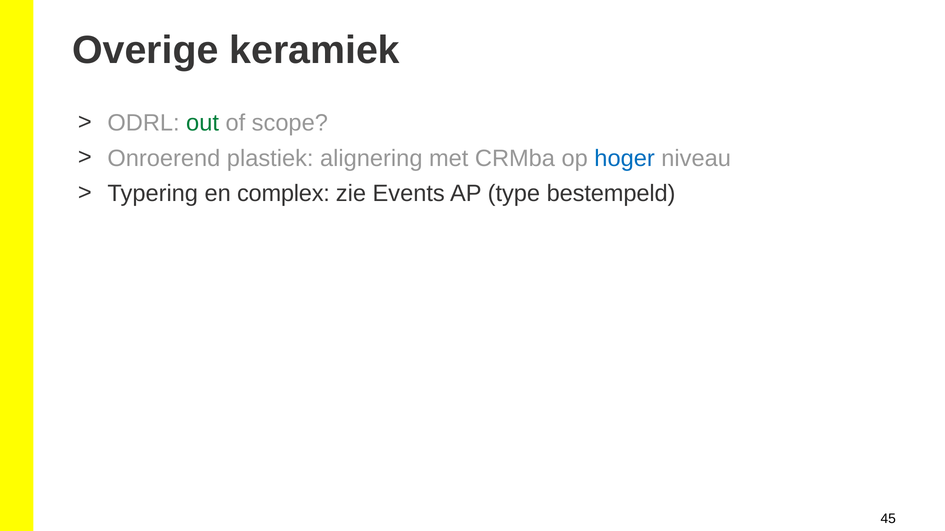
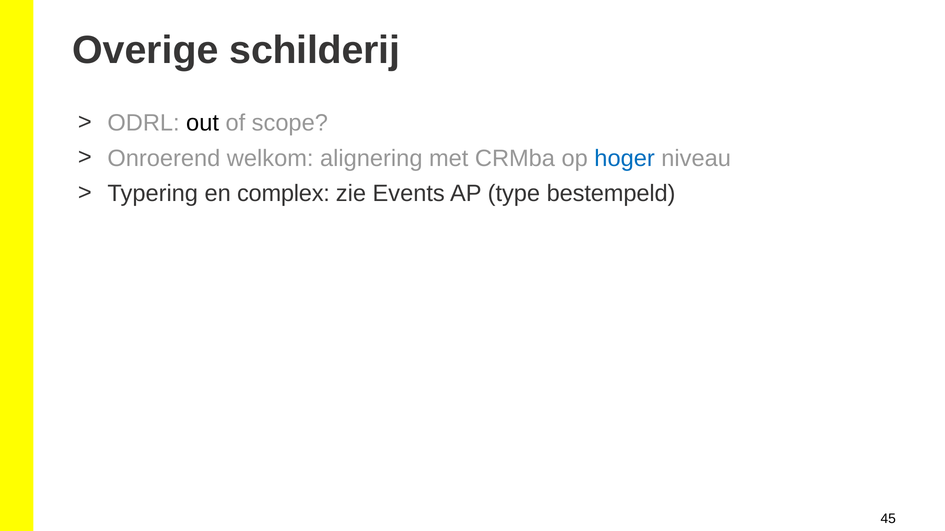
keramiek: keramiek -> schilderij (315, 50)
out colour: green -> black (203, 123)
plastiek: plastiek -> welkom (270, 159)
